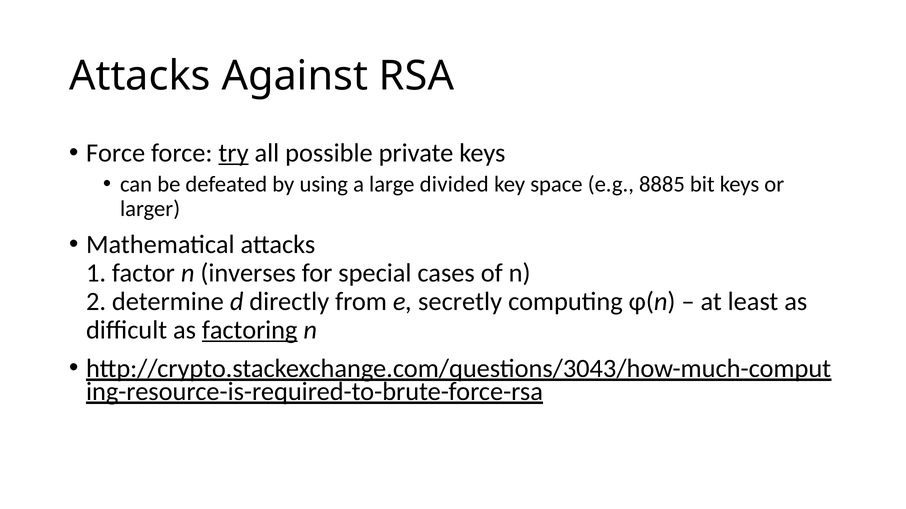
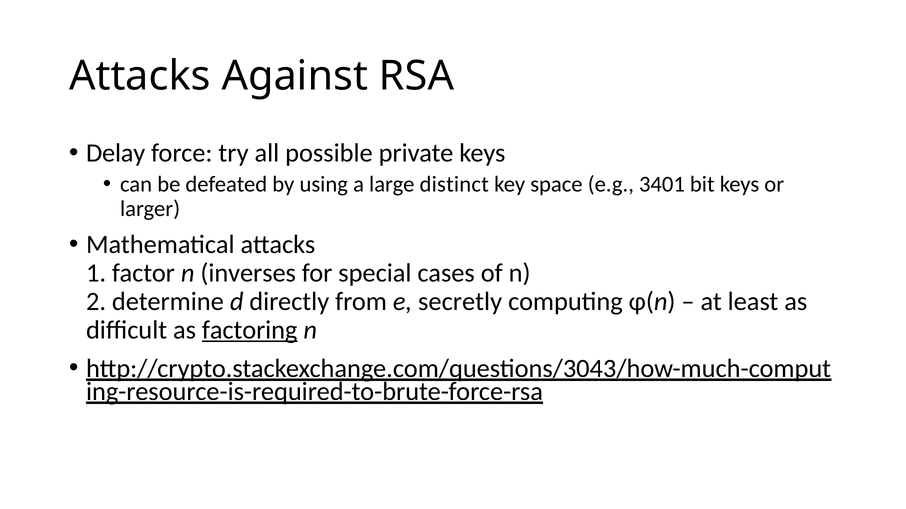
Force: Force -> Delay (116, 153)
try underline: present -> none (234, 153)
divided: divided -> distinct (454, 184)
8885: 8885 -> 3401 (662, 184)
